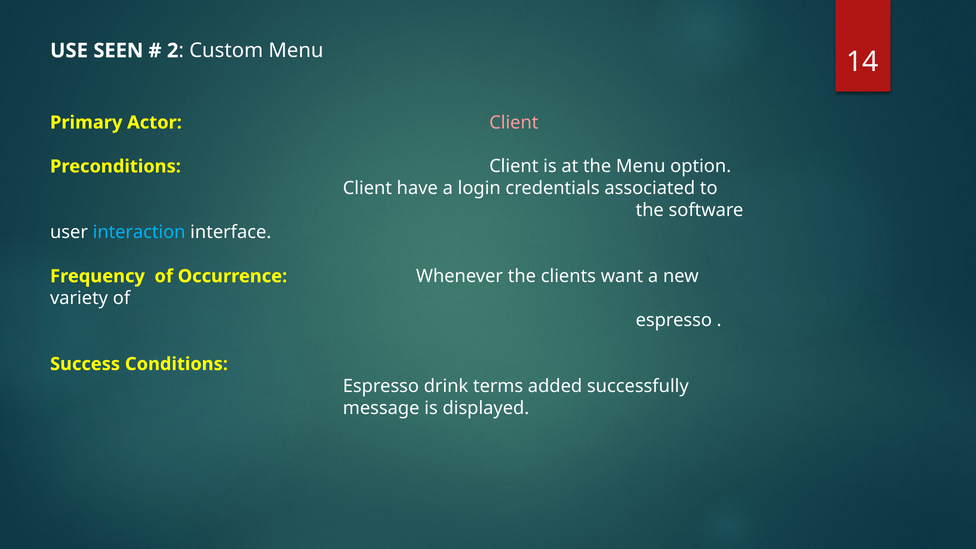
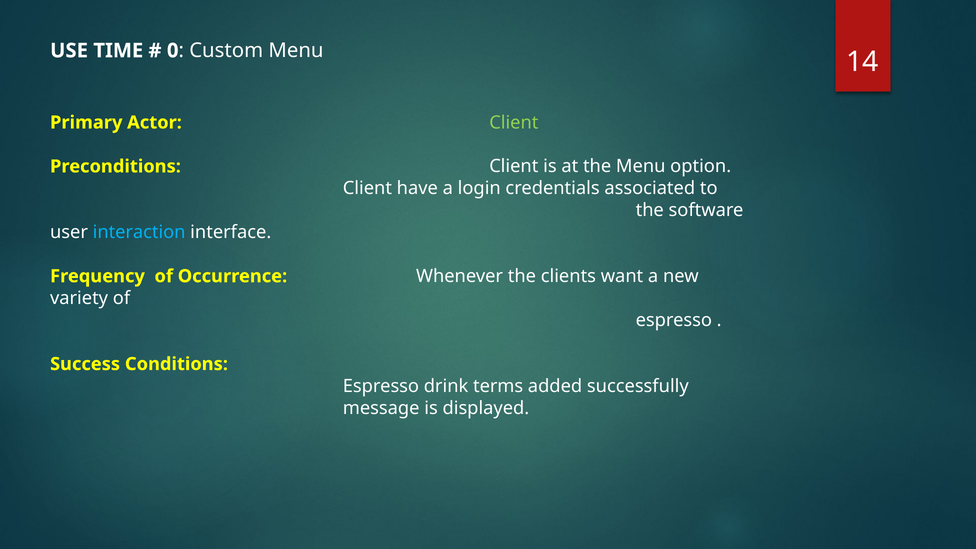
SEEN: SEEN -> TIME (118, 51)
2: 2 -> 0 (173, 51)
Client colour: pink -> light green (514, 122)
